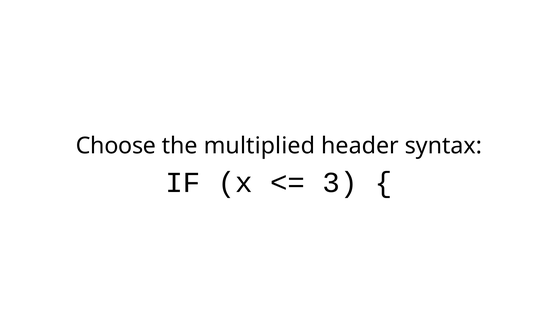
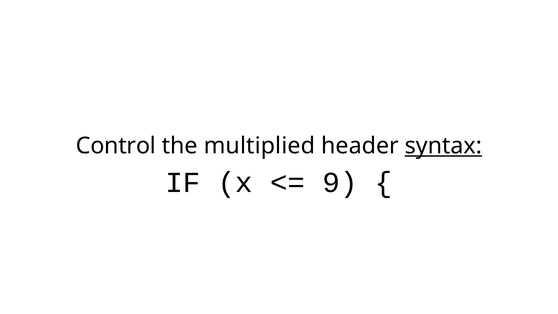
Choose: Choose -> Control (116, 146)
syntax underline: none -> present (443, 146)
3: 3 -> 9 (340, 182)
